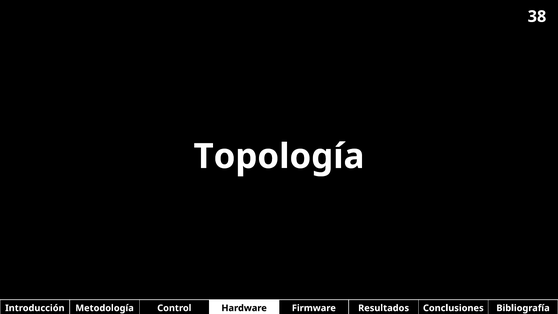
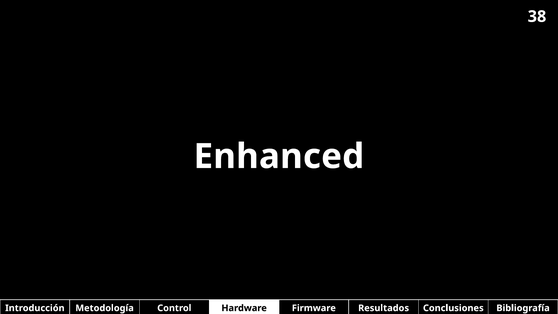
Topología: Topología -> Enhanced (279, 156)
